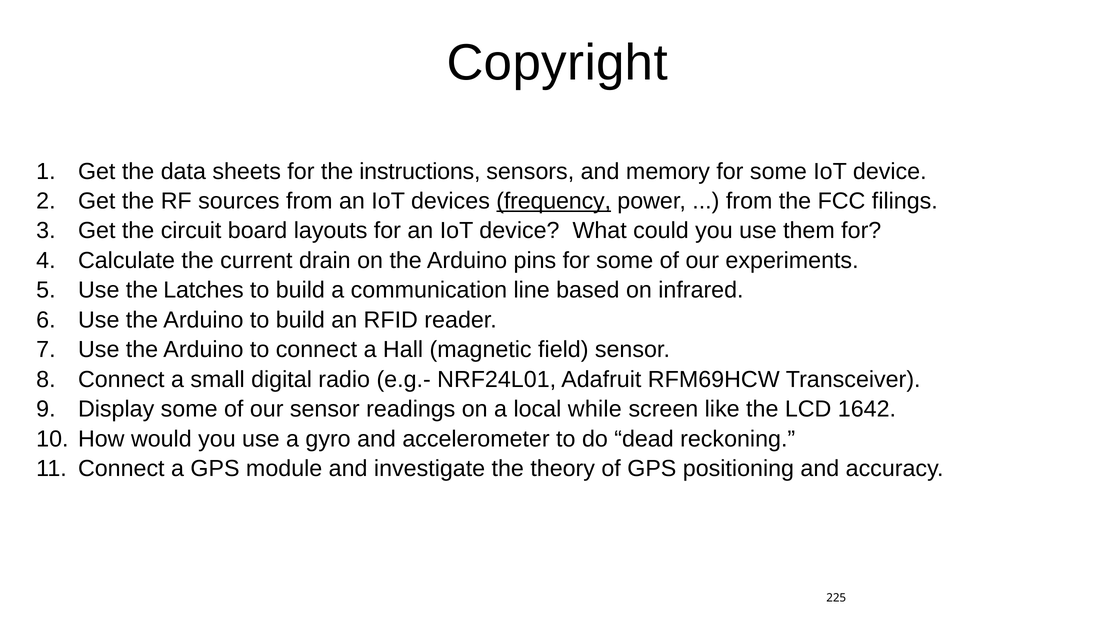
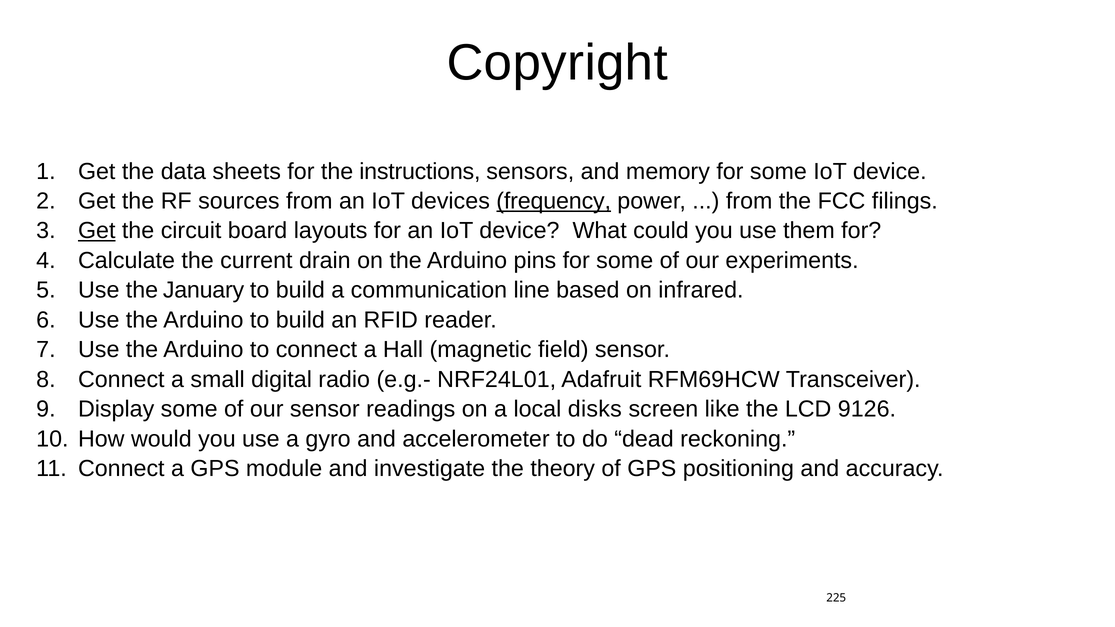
Get underline: none -> present (97, 231)
Latches: Latches -> January (204, 290)
while: while -> disks (595, 409)
1642: 1642 -> 9126 (867, 409)
